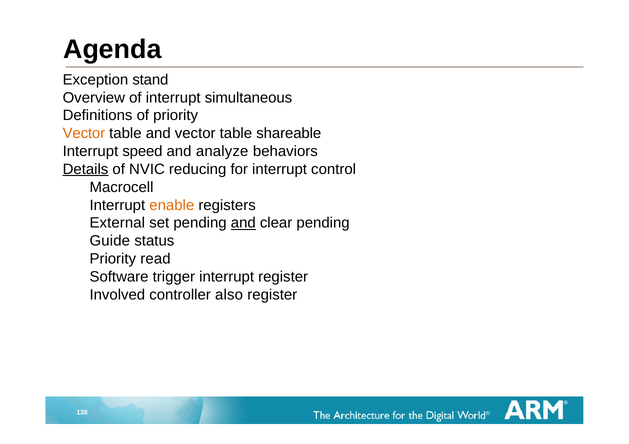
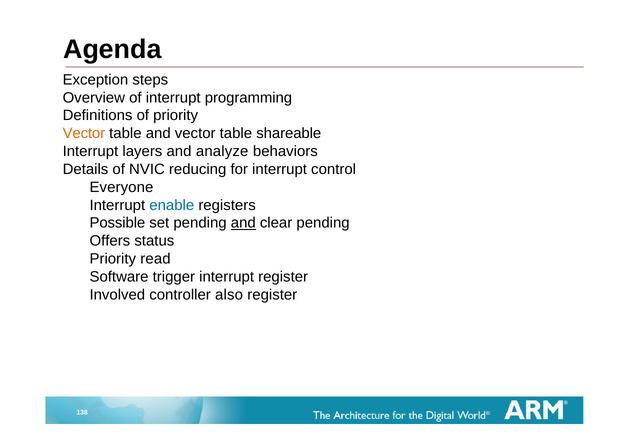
stand: stand -> steps (150, 80)
simultaneous: simultaneous -> programming (248, 98)
speed: speed -> layers (142, 151)
Details underline: present -> none (85, 169)
Macrocell: Macrocell -> Everyone (121, 187)
enable colour: orange -> blue (172, 205)
External: External -> Possible (117, 223)
Guide: Guide -> Offers (110, 241)
